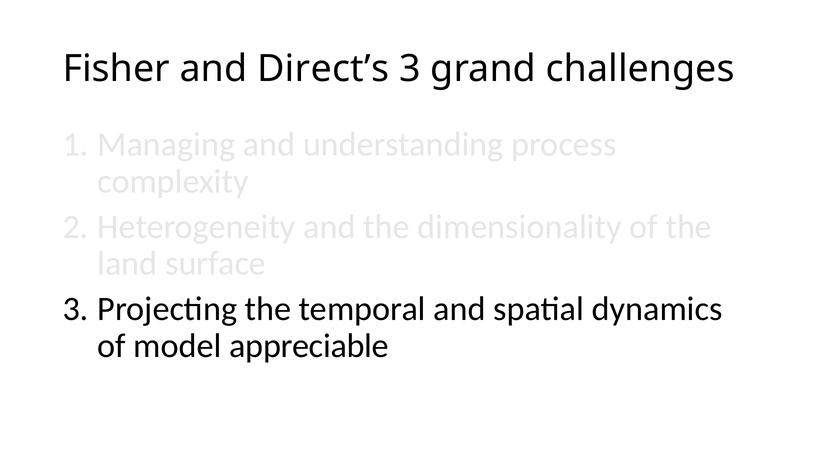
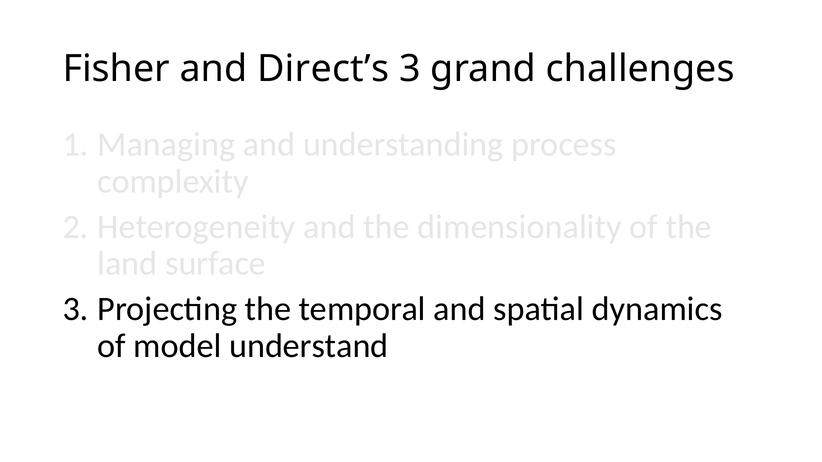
appreciable: appreciable -> understand (309, 346)
